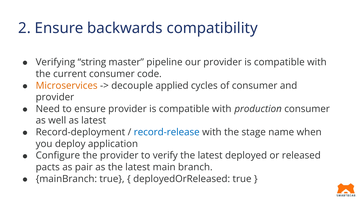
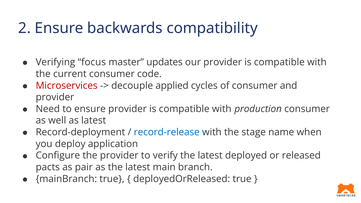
string: string -> focus (92, 62)
pipeline: pipeline -> updates (165, 62)
Microservices colour: orange -> red (67, 86)
